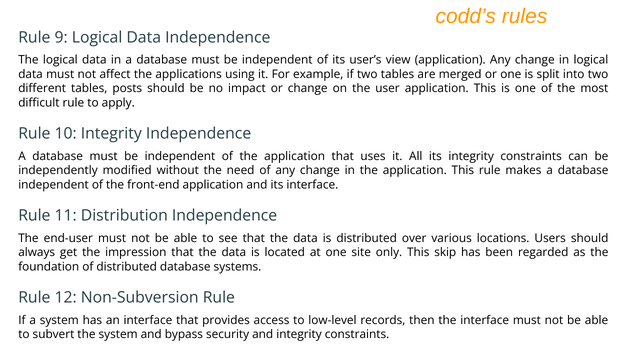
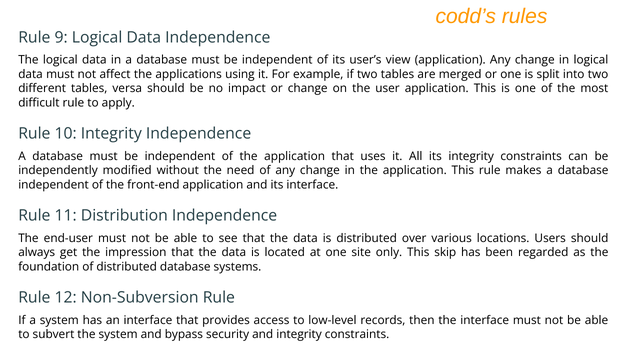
posts: posts -> versa (127, 88)
